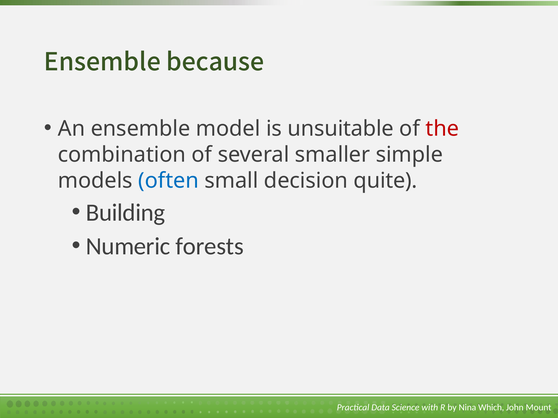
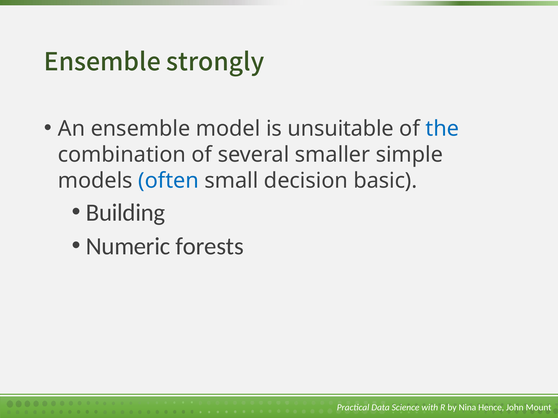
because: because -> strongly (215, 63)
the colour: red -> blue (442, 129)
quite: quite -> basic (385, 181)
Which: Which -> Hence (491, 408)
